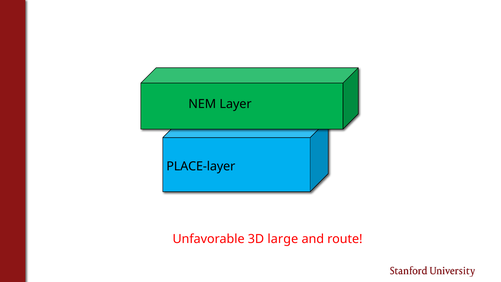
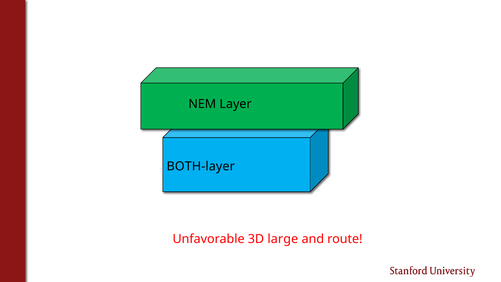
PLACE-layer: PLACE-layer -> BOTH-layer (201, 166)
